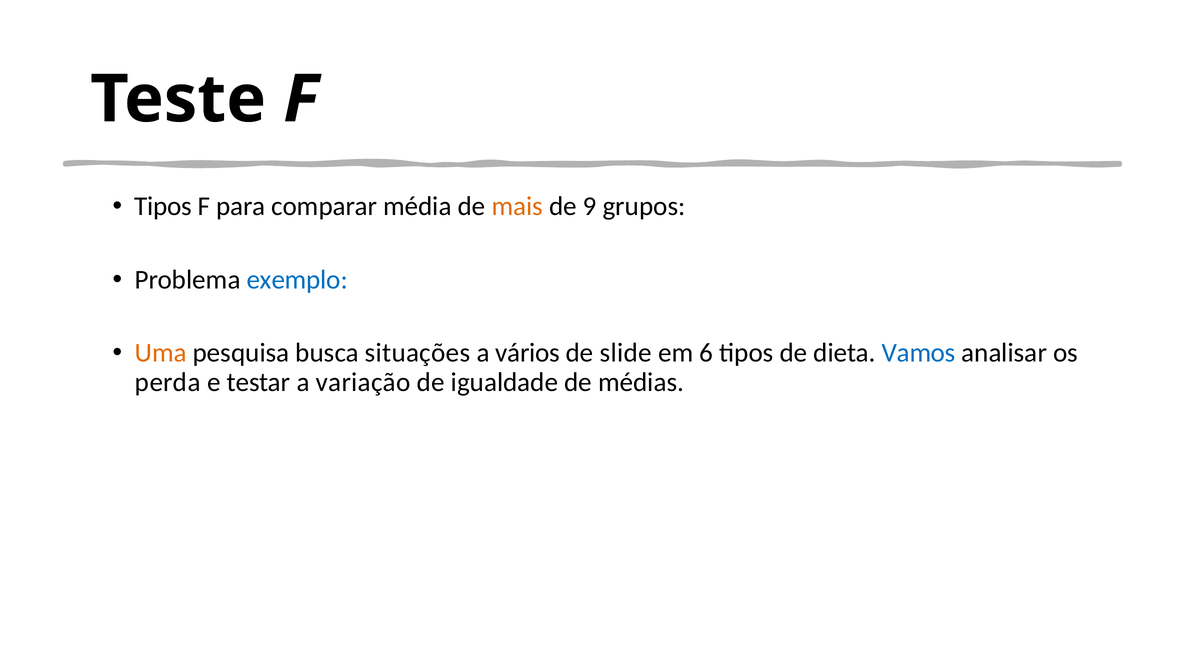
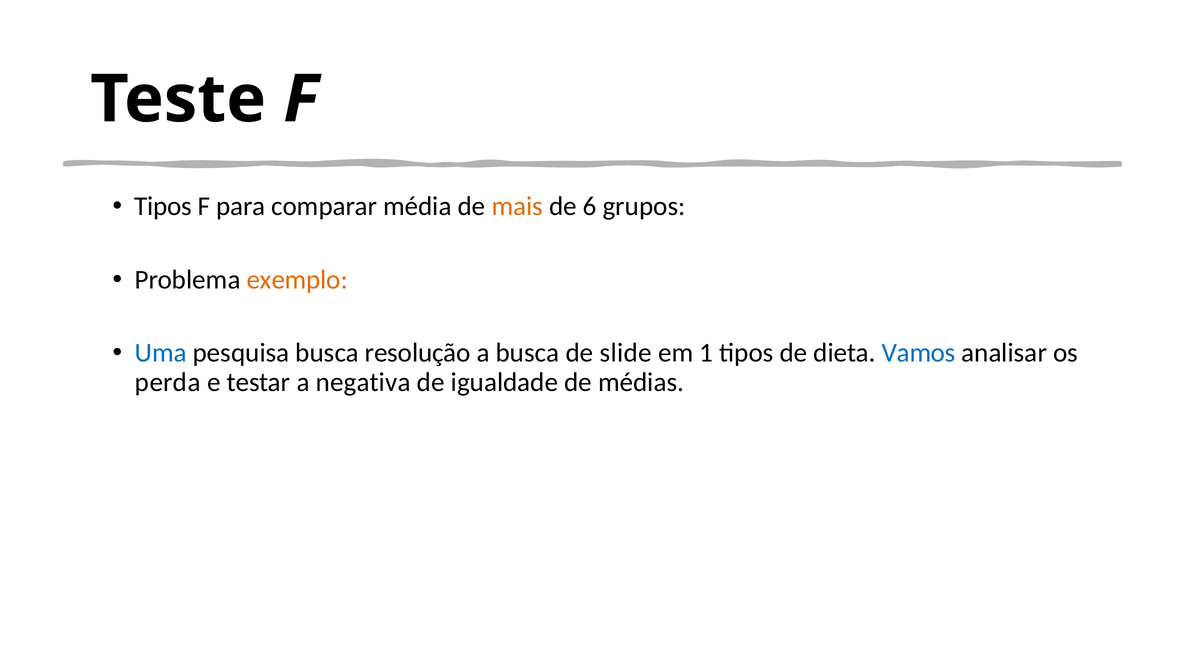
9: 9 -> 6 (590, 206)
exemplo colour: blue -> orange (297, 280)
Uma colour: orange -> blue (161, 353)
situações: situações -> resolução (418, 353)
a vários: vários -> busca (528, 353)
6: 6 -> 1 (706, 353)
variação: variação -> negativa (363, 383)
